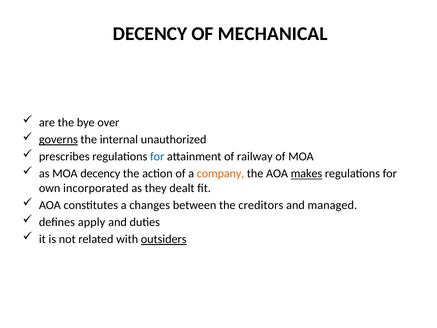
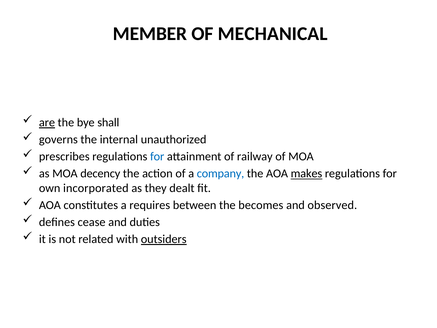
DECENCY: DECENCY -> MEMBER (150, 34)
are underline: none -> present (47, 123)
over: over -> shall (108, 123)
governs underline: present -> none (58, 140)
company colour: orange -> blue (221, 174)
changes: changes -> requires (150, 205)
creditors: creditors -> becomes (261, 205)
managed: managed -> observed (332, 205)
apply: apply -> cease (92, 222)
